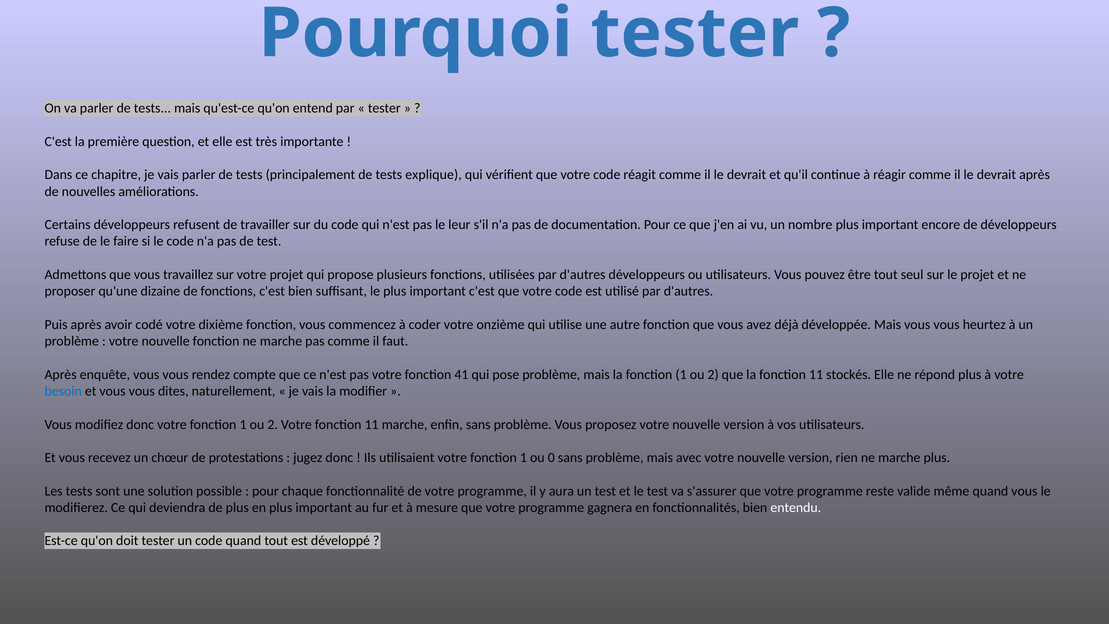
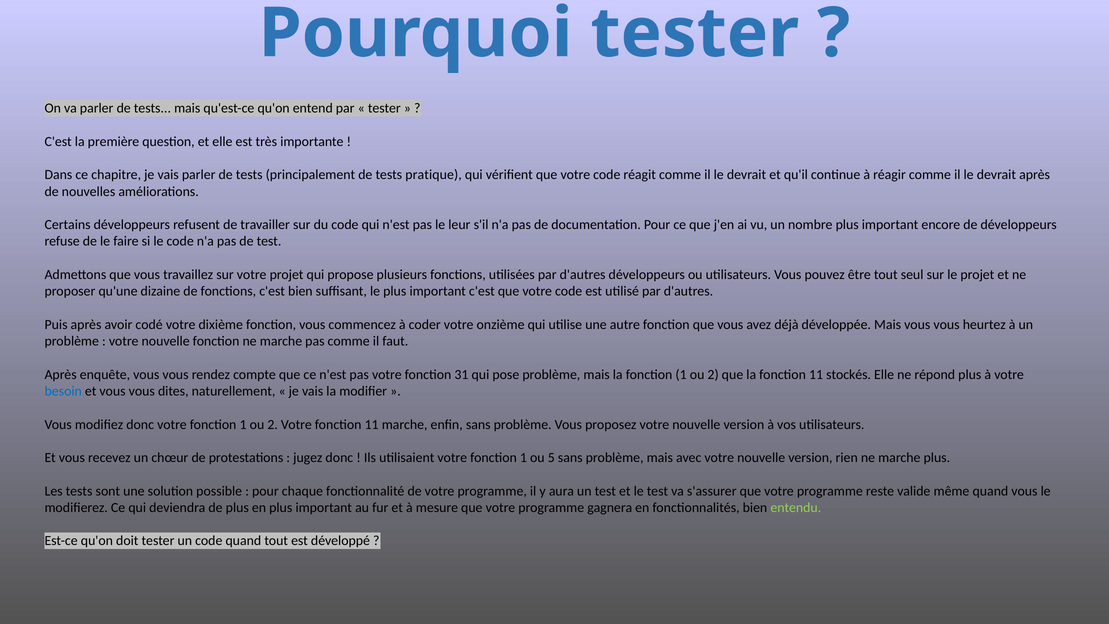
explique: explique -> pratique (434, 175)
41: 41 -> 31 (461, 374)
0: 0 -> 5 (551, 458)
entendu colour: white -> light green (796, 507)
